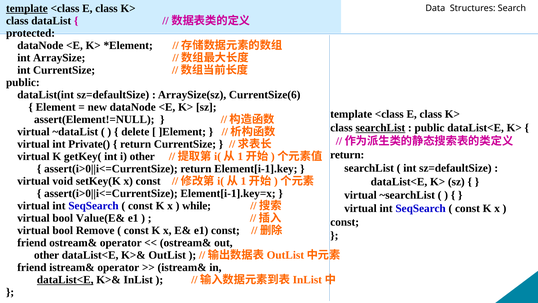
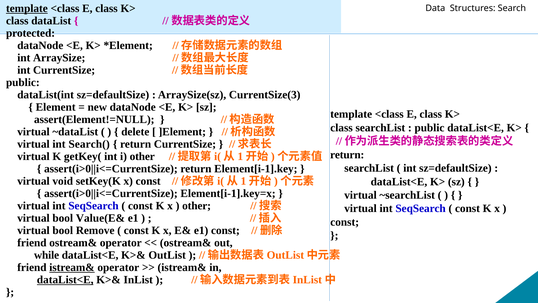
CurrentSize(6: CurrentSize(6 -> CurrentSize(3 (265, 95)
searchList underline: present -> none (380, 128)
Private(: Private( -> Search( (89, 144)
while: while -> other (197, 206)
other: other -> while (47, 255)
istream& underline: none -> present (72, 267)
